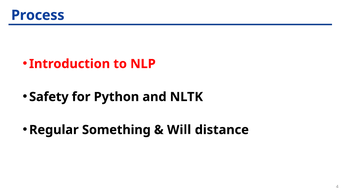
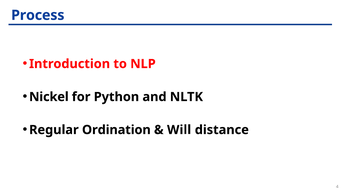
Safety: Safety -> Nickel (49, 97)
Something: Something -> Ordination (116, 130)
